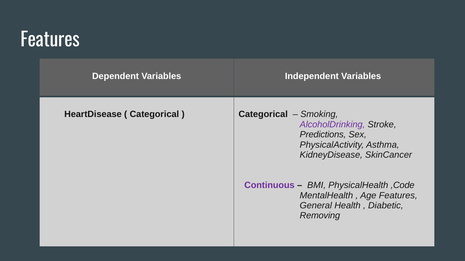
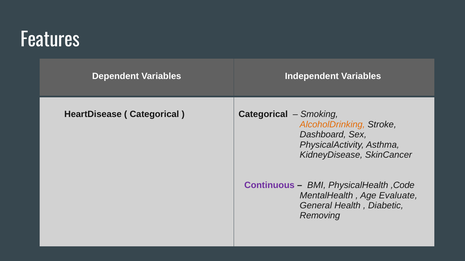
AlcoholDrinking colour: purple -> orange (332, 125)
Predictions: Predictions -> Dashboard (323, 135)
Age Features: Features -> Evaluate (398, 196)
